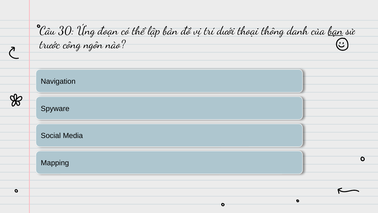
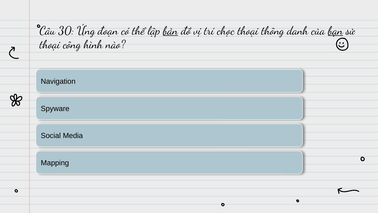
bản underline: none -> present (171, 30)
dưới: dưới -> chọc (226, 30)
trước: trước -> thoại (50, 44)
ngôn: ngôn -> hình (93, 44)
